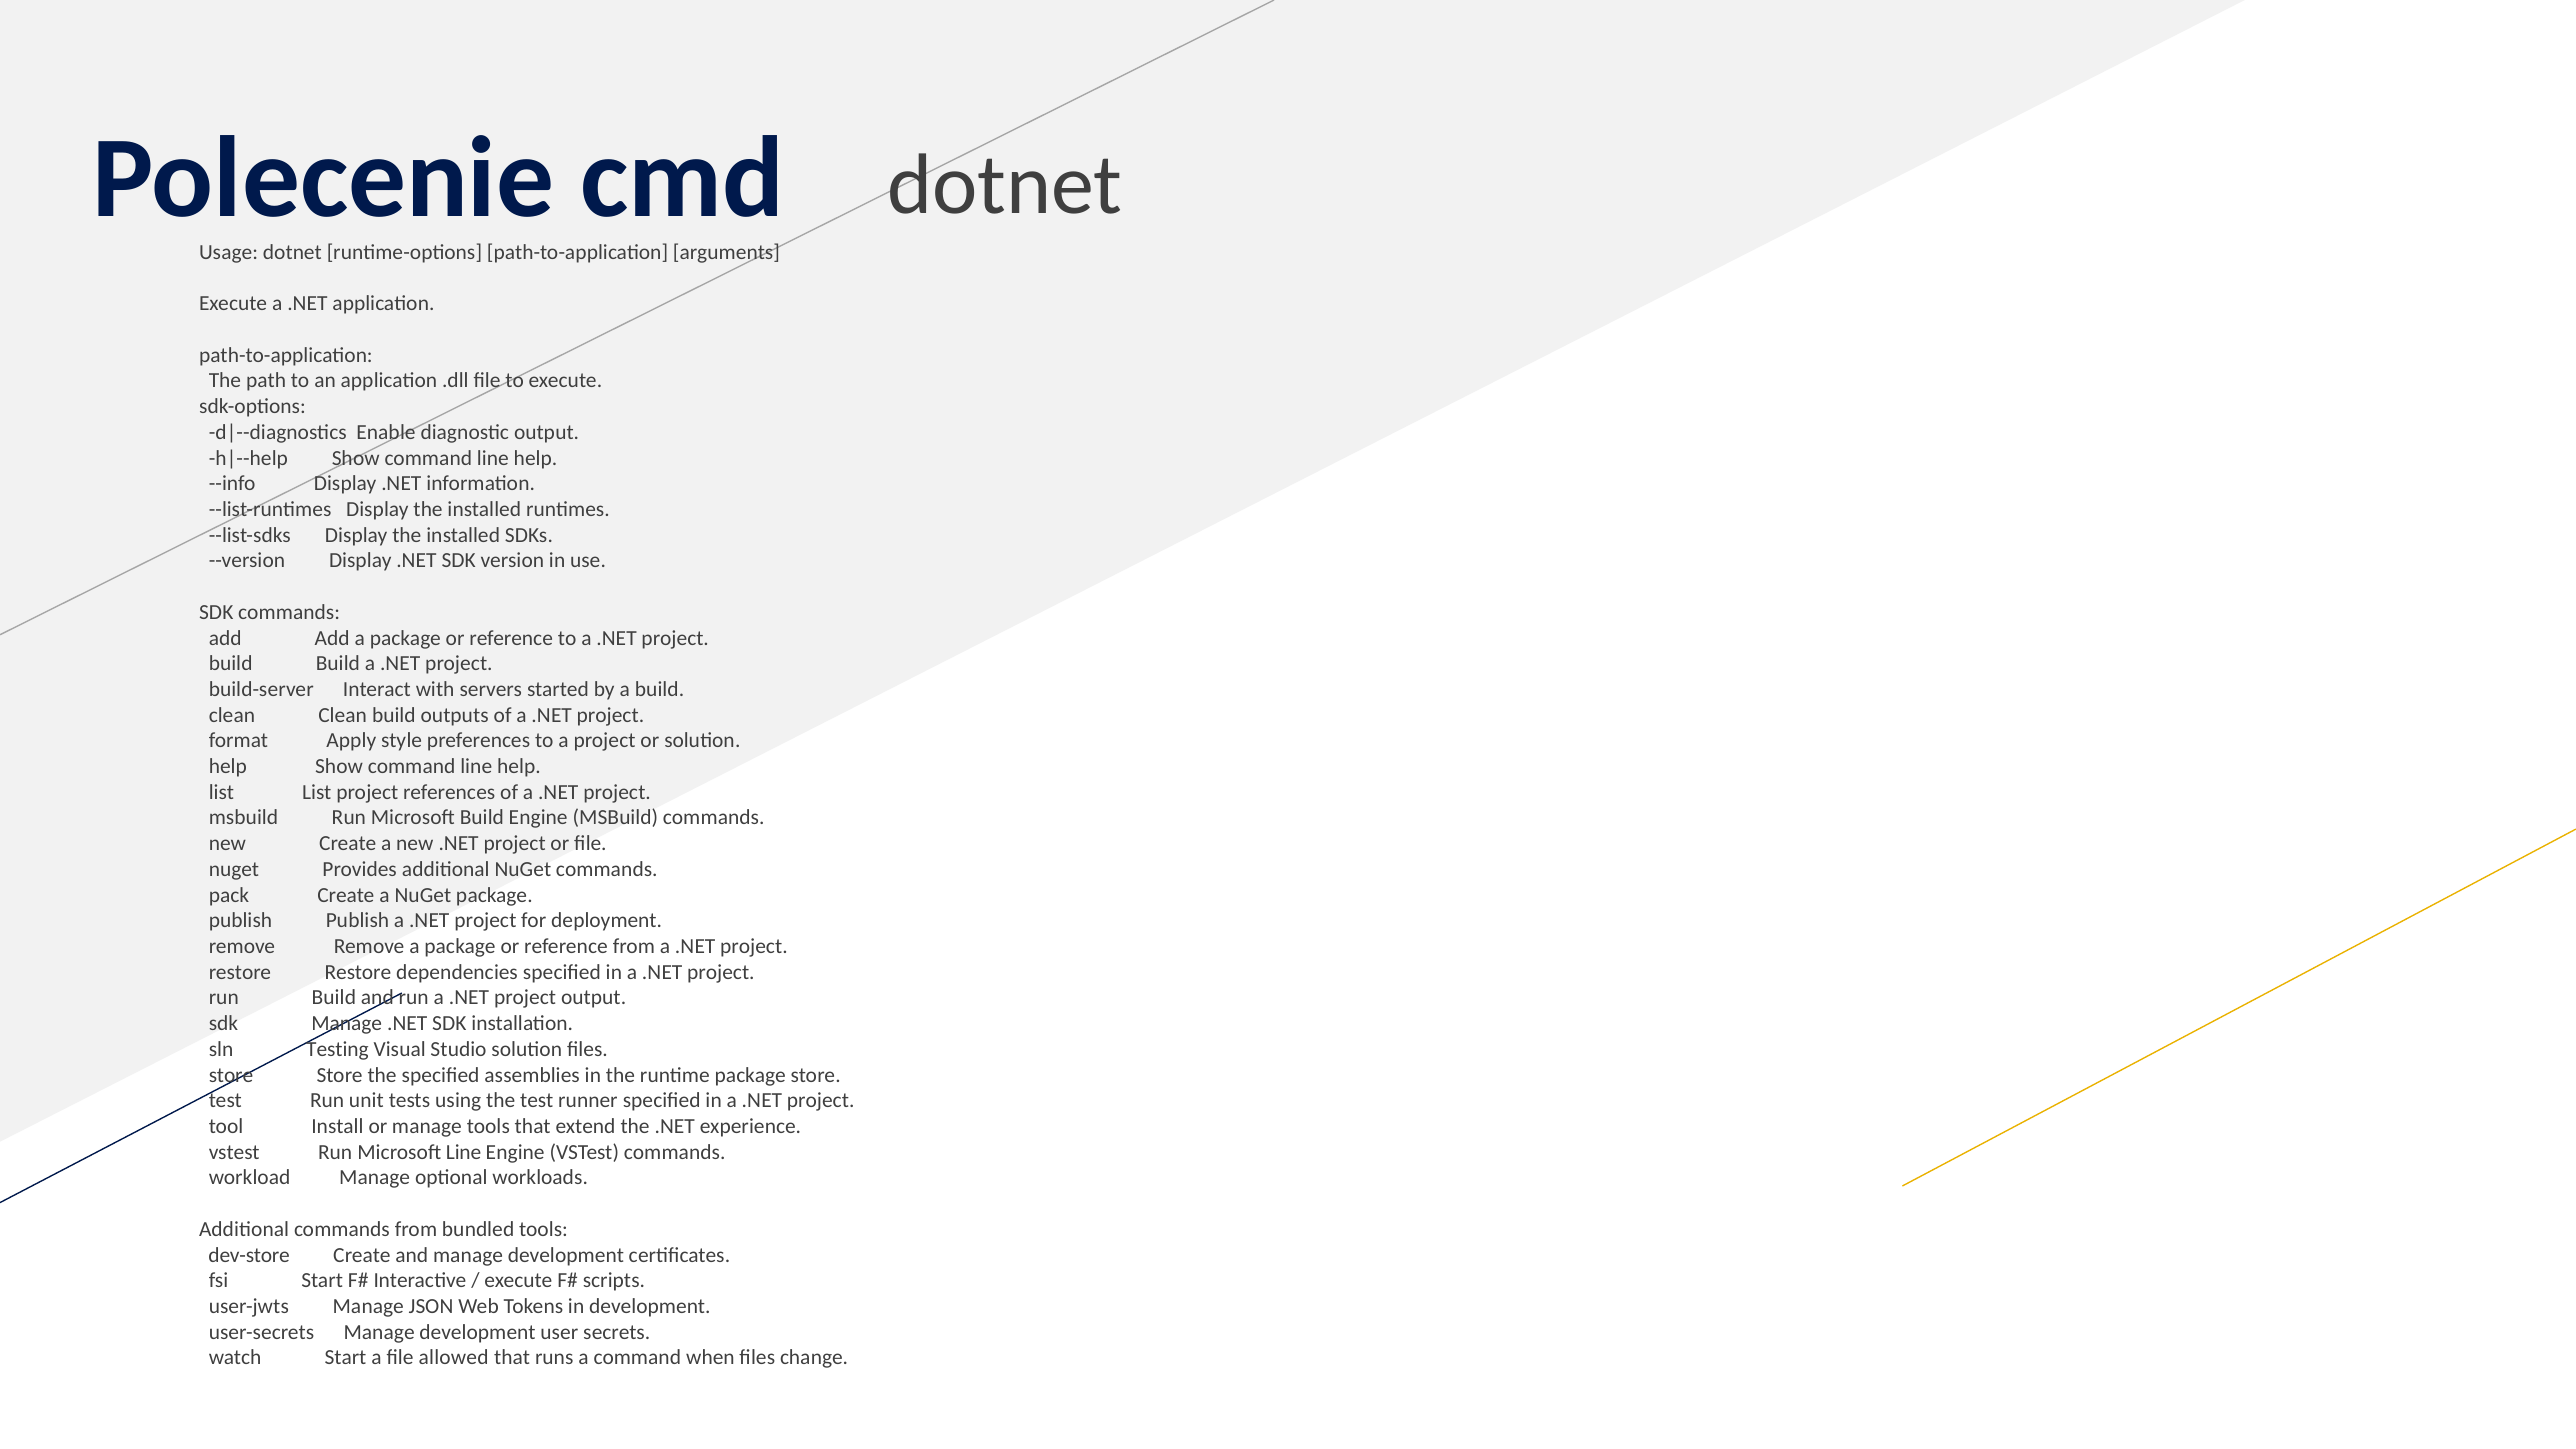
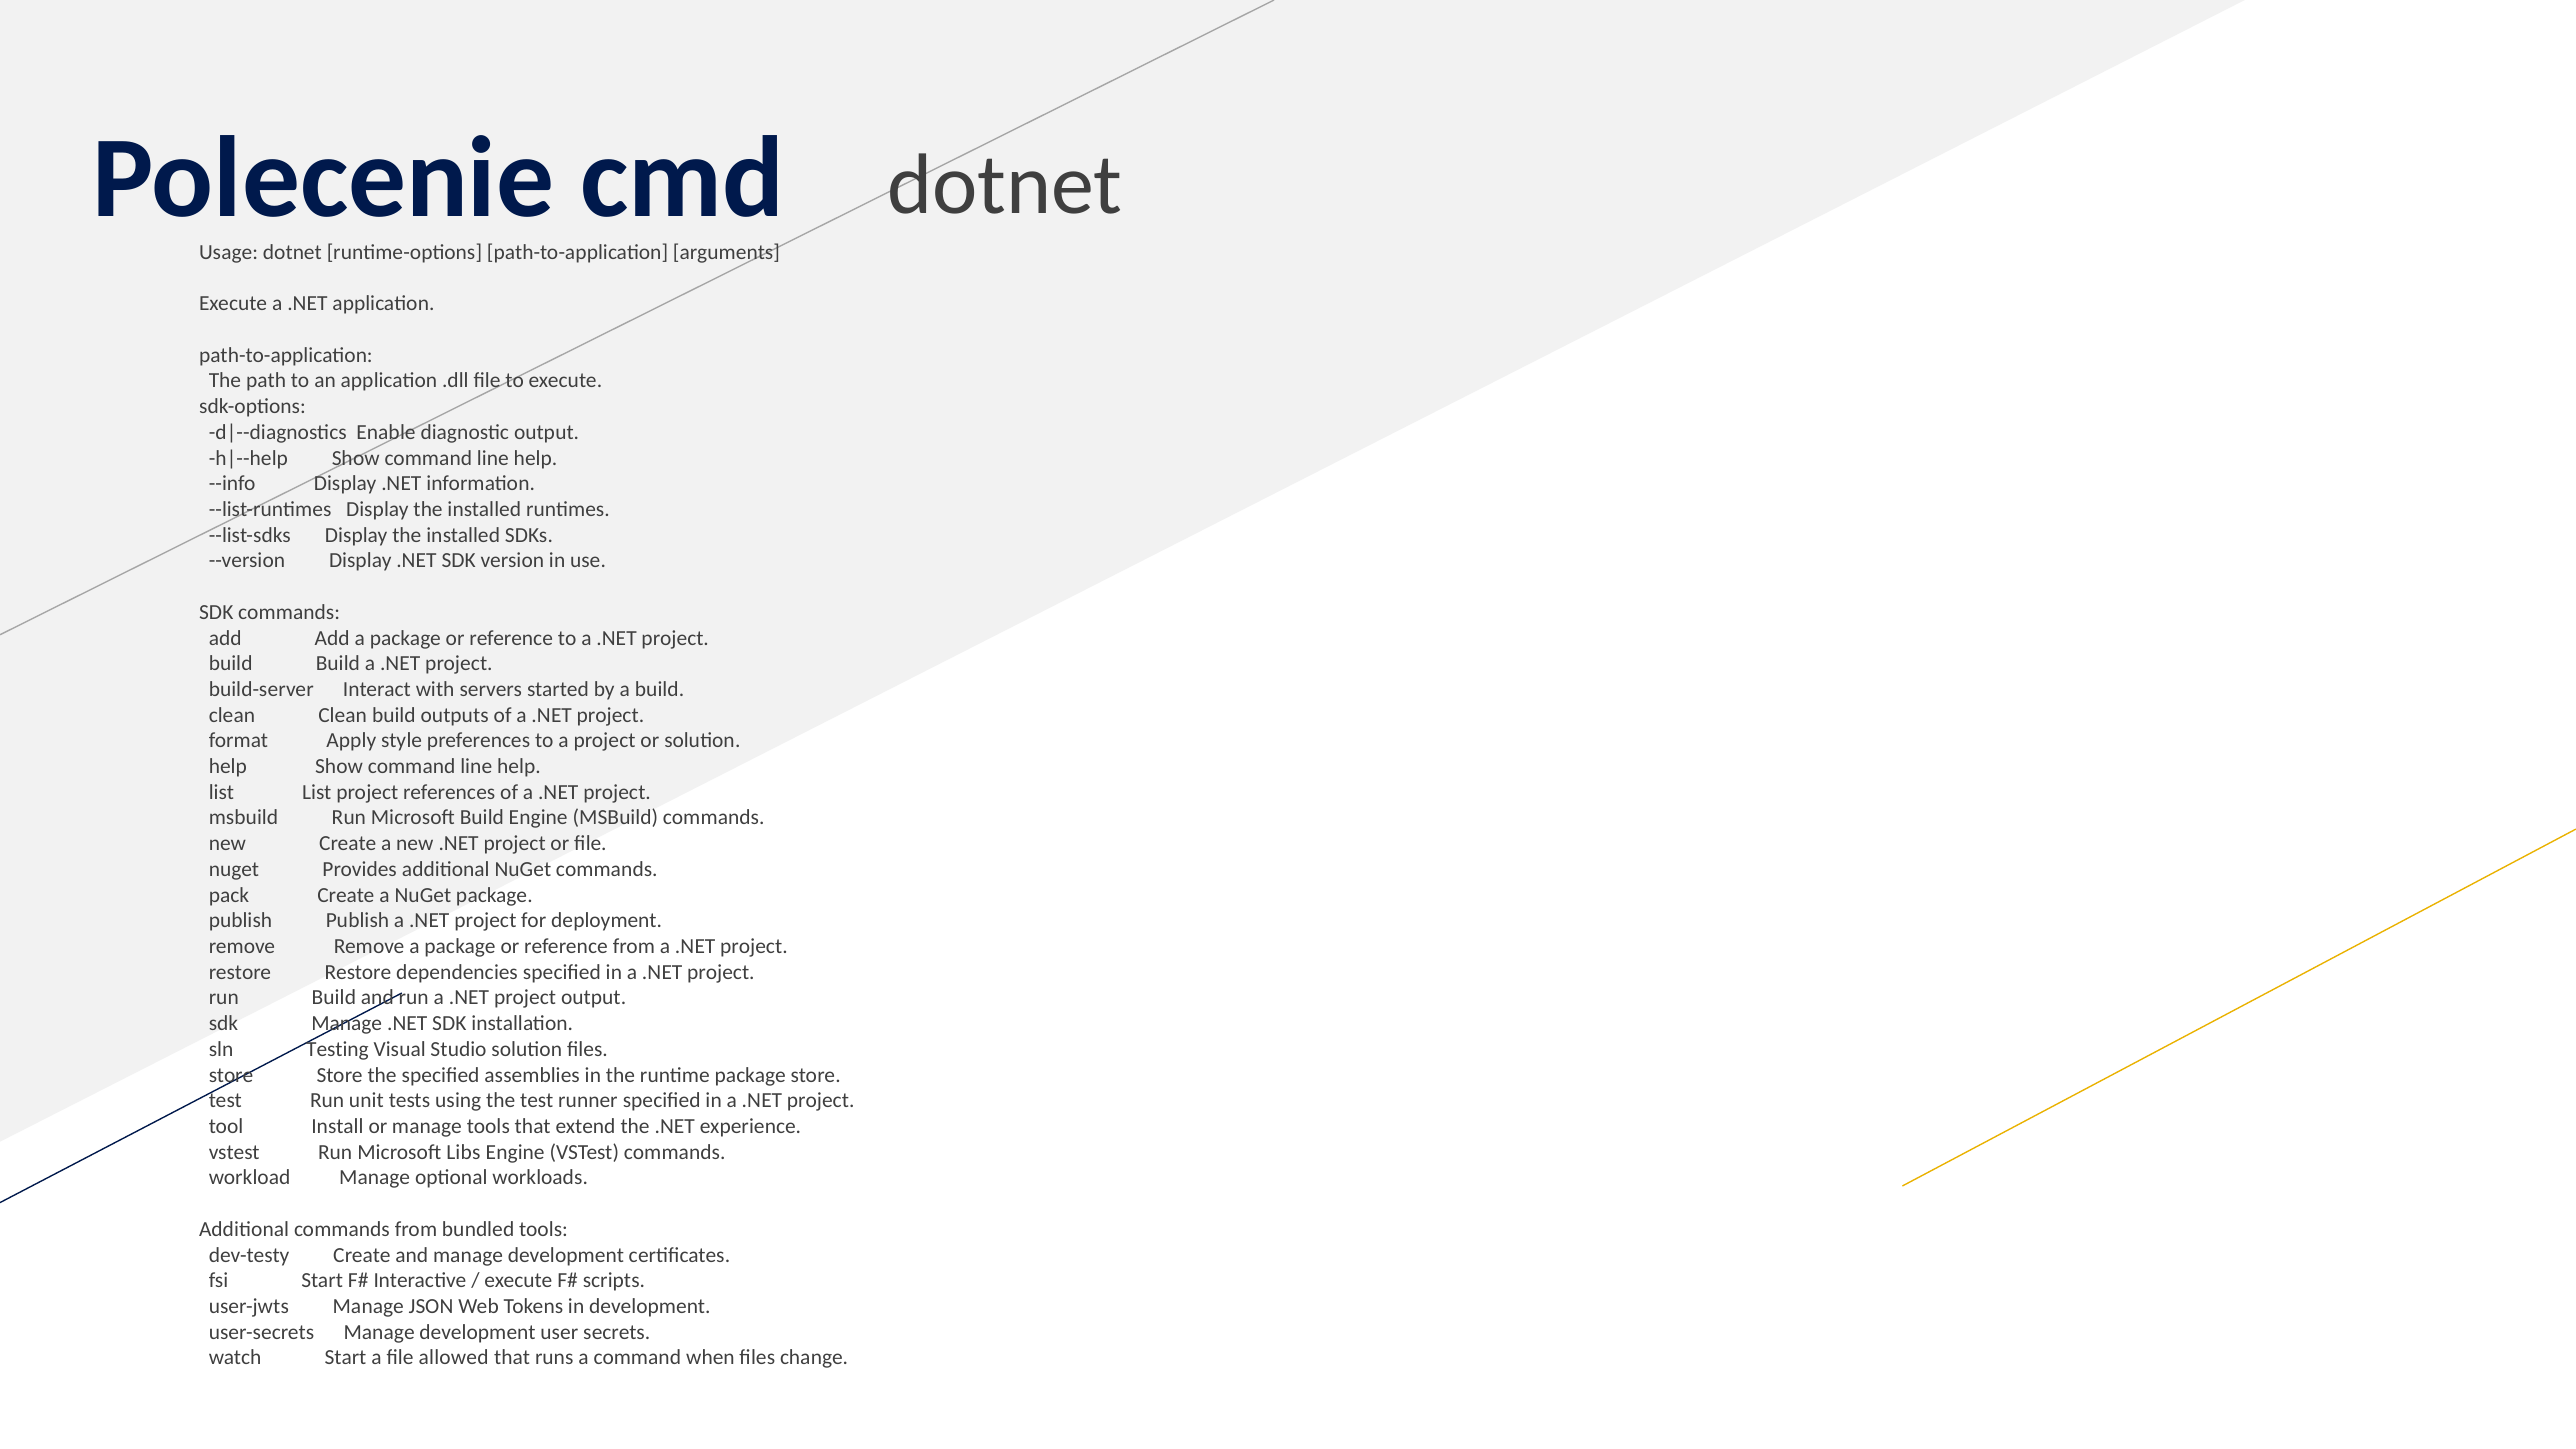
Microsoft Line: Line -> Libs (463, 1152)
dev-store: dev-store -> dev-testy (249, 1255)
